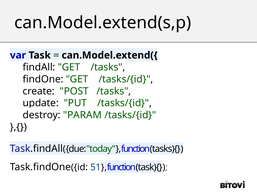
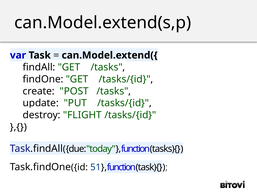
PARAM: PARAM -> FLIGHT (82, 115)
